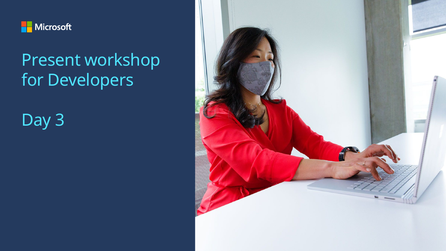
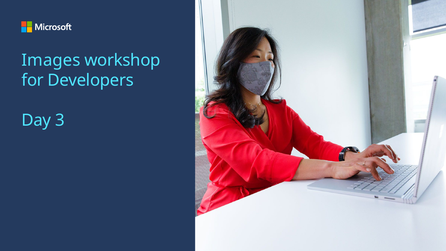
Present: Present -> Images (51, 60)
